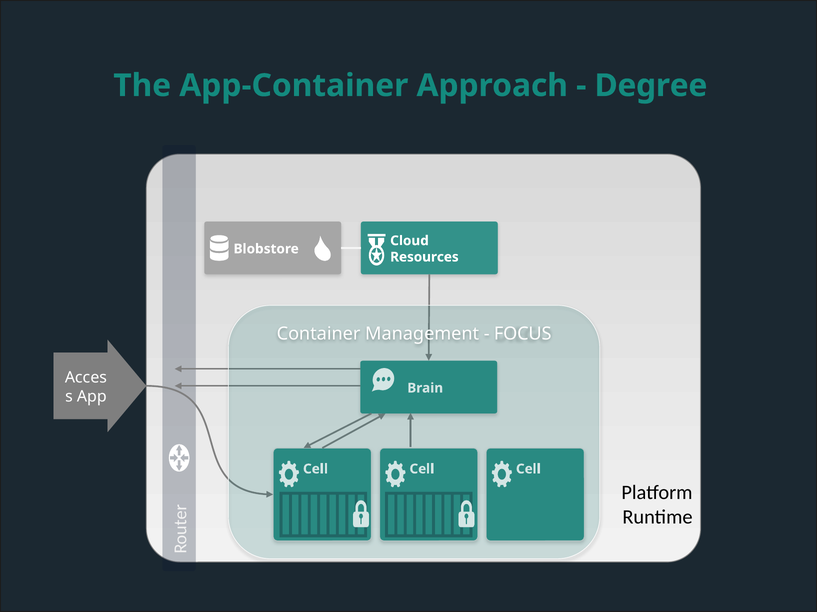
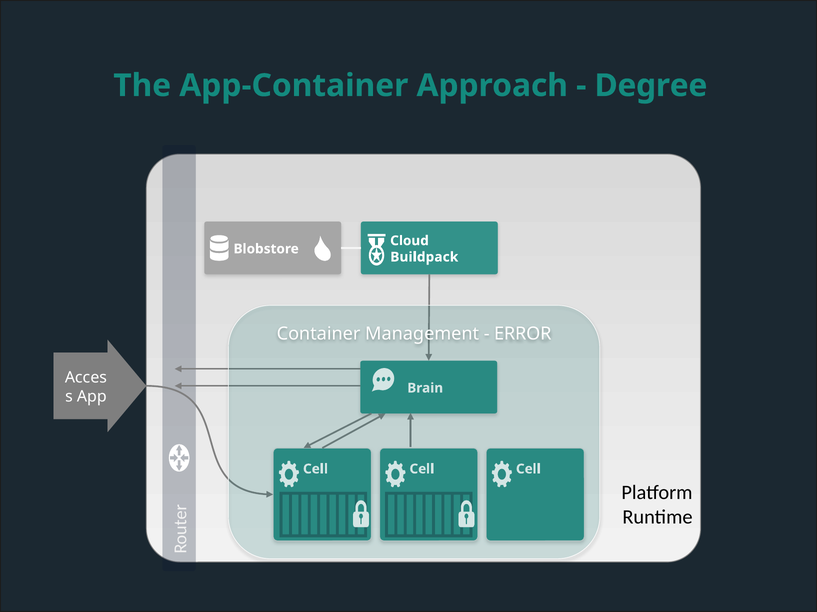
Resources: Resources -> Buildpack (424, 257)
FOCUS: FOCUS -> ERROR (523, 334)
